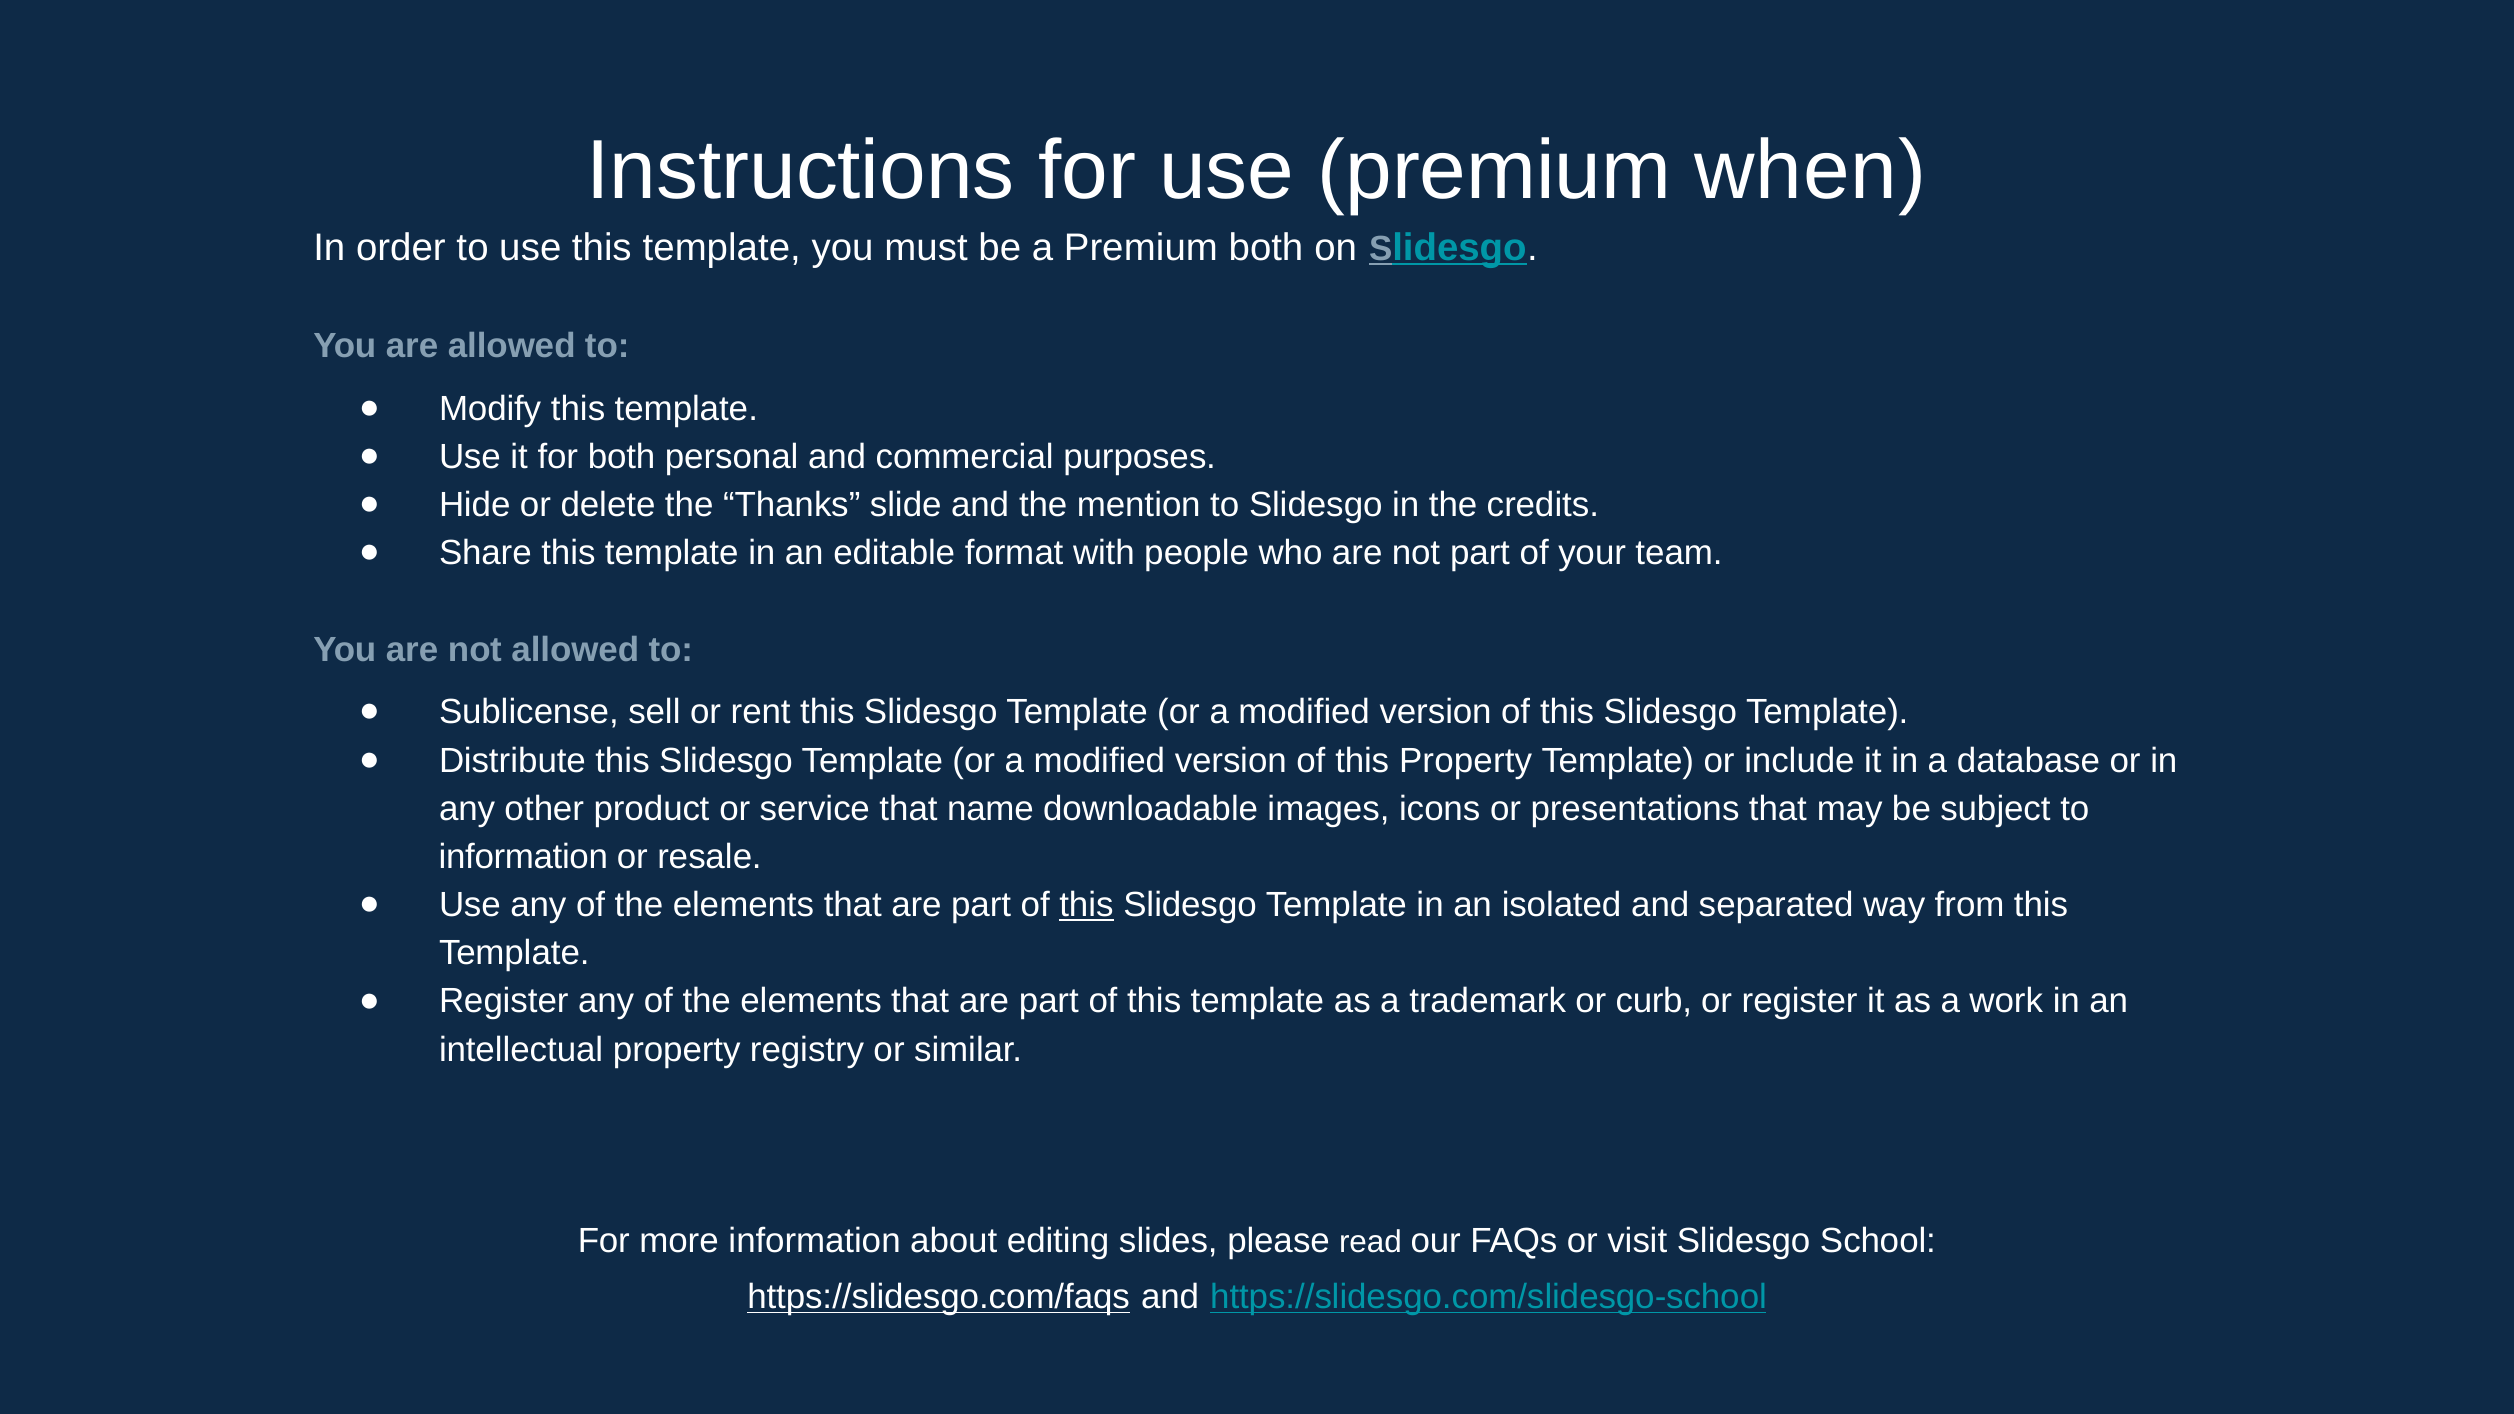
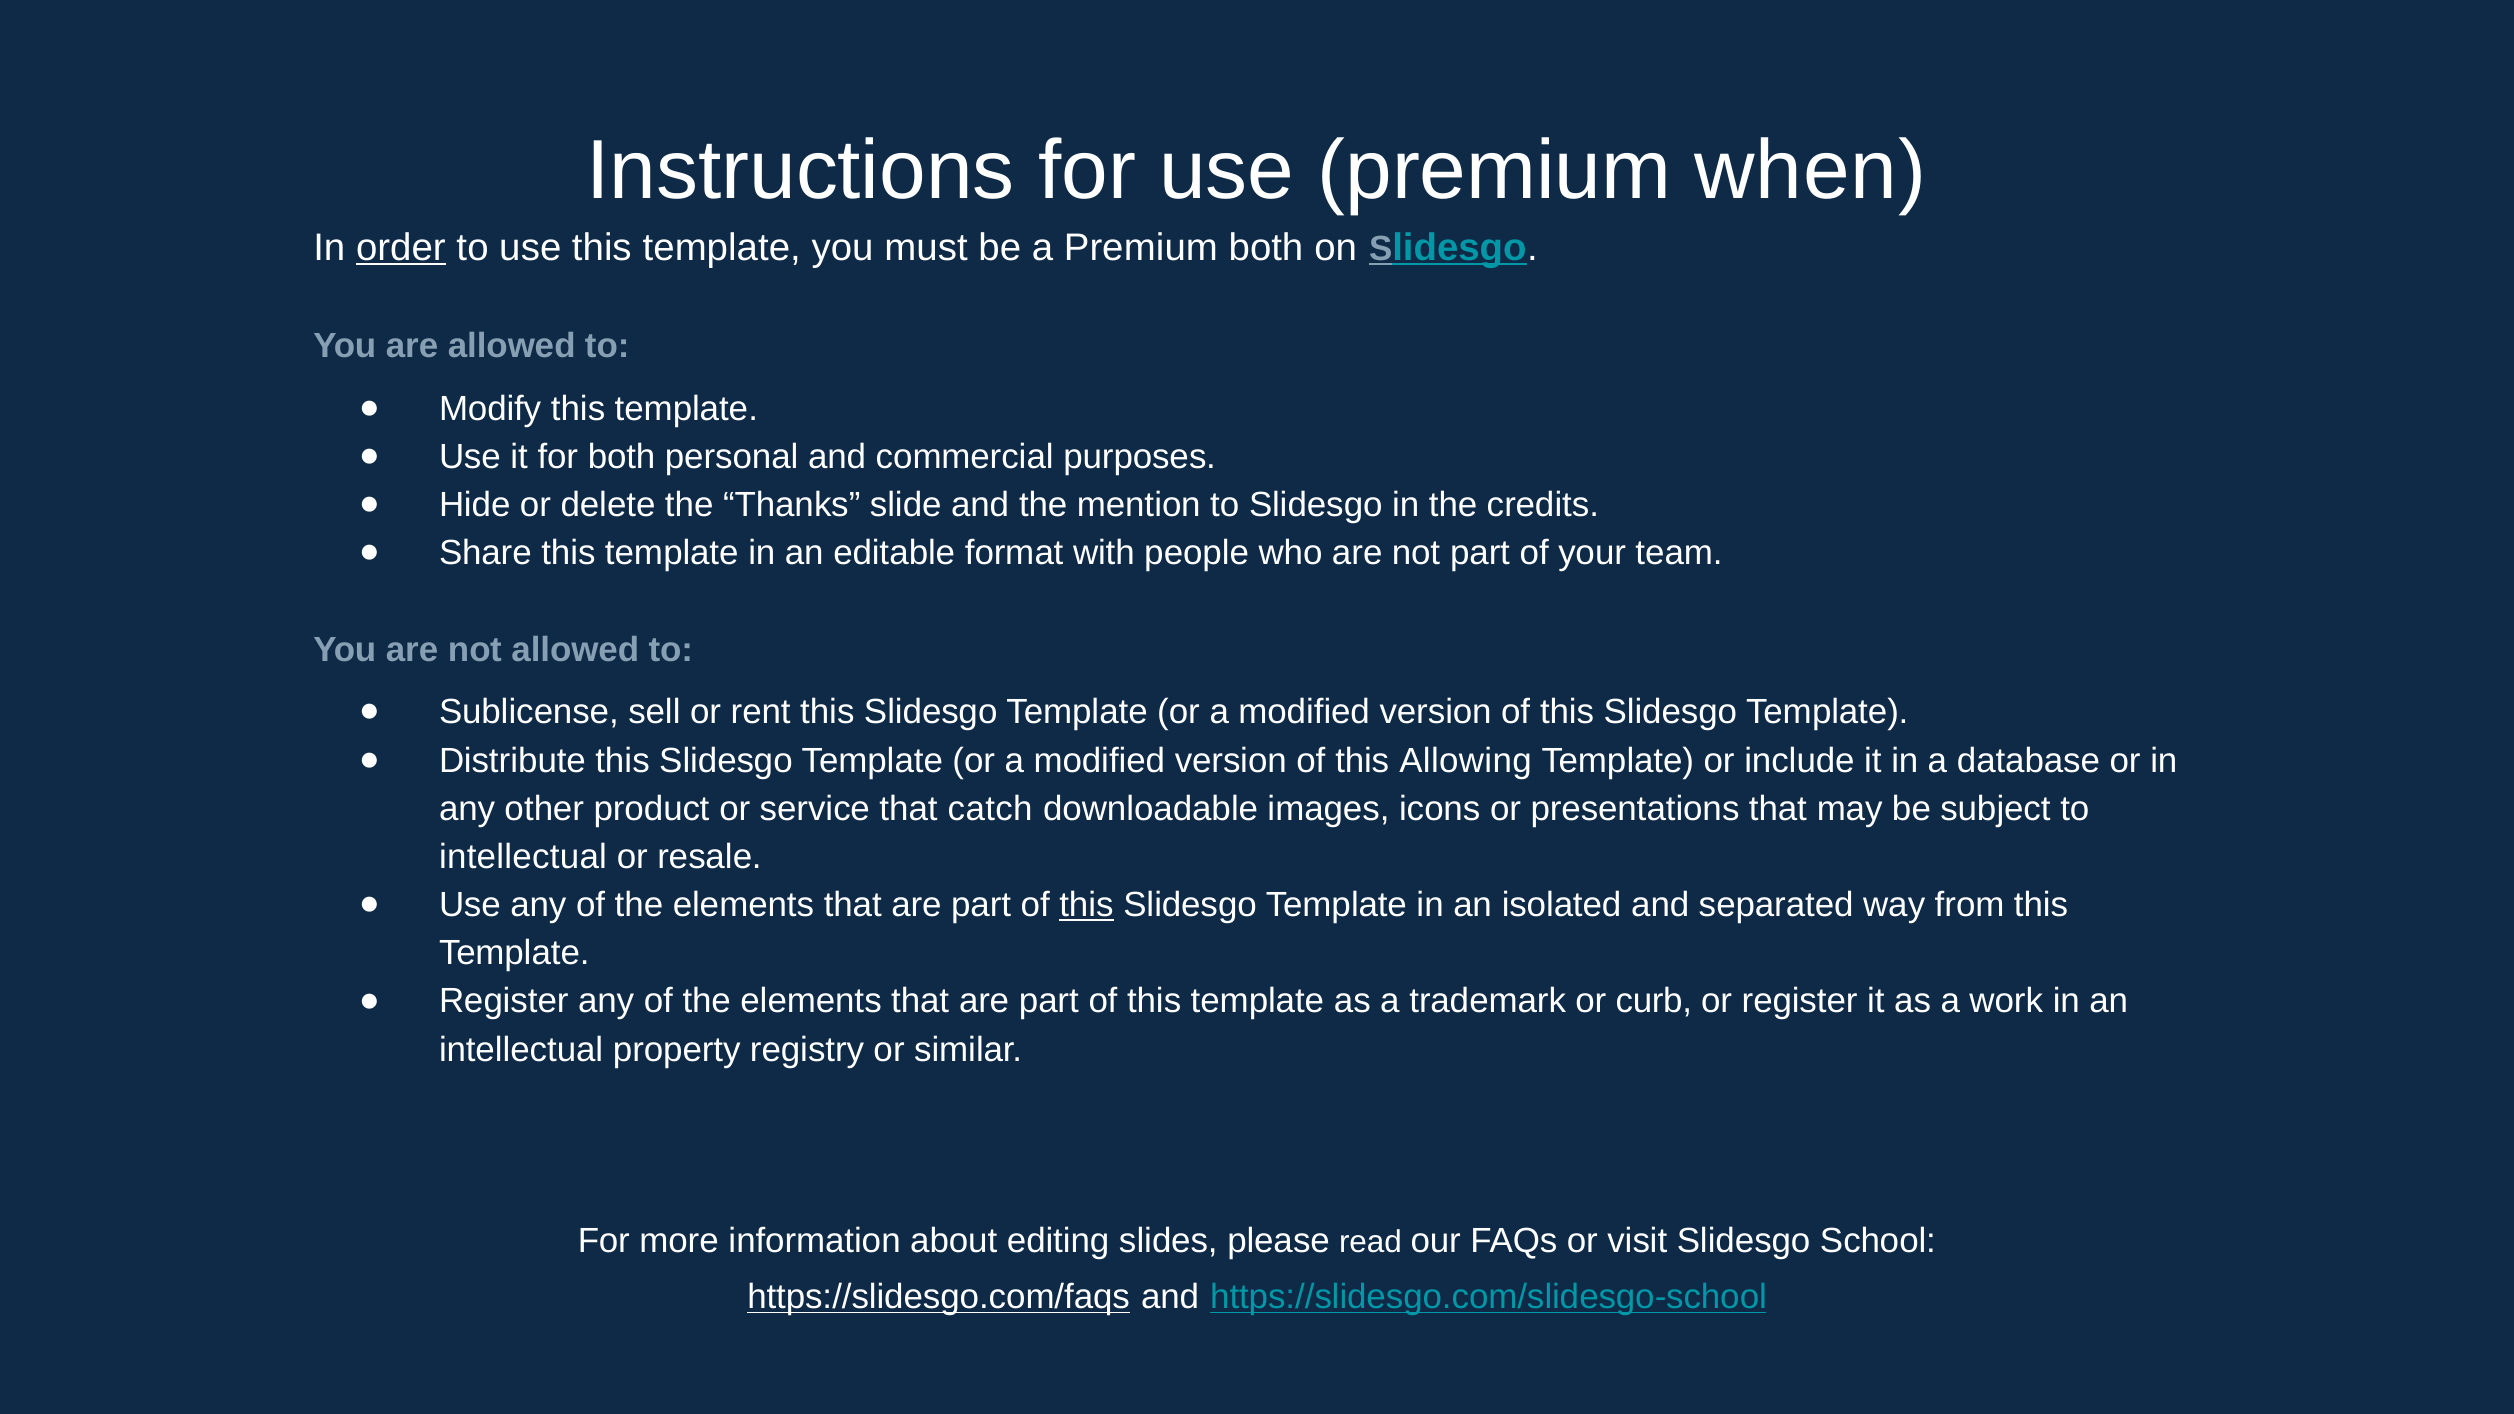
order underline: none -> present (401, 247)
this Property: Property -> Allowing (1466, 761)
name: name -> catch (990, 809)
information: information -> intellectual (523, 857)
